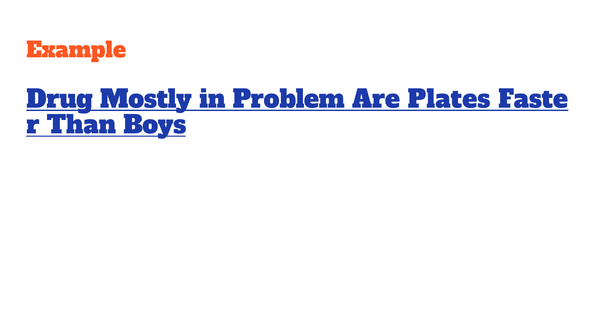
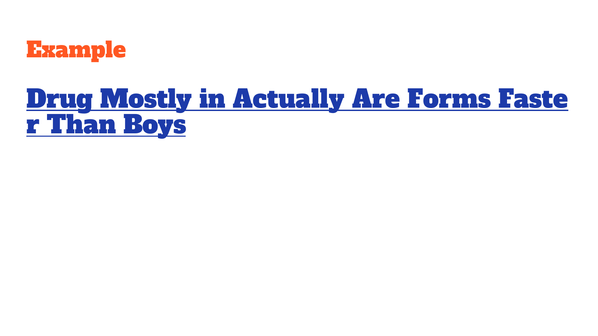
Problem: Problem -> Actually (289, 100)
Plates: Plates -> Forms (449, 100)
